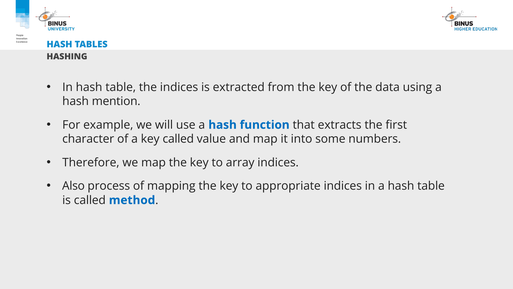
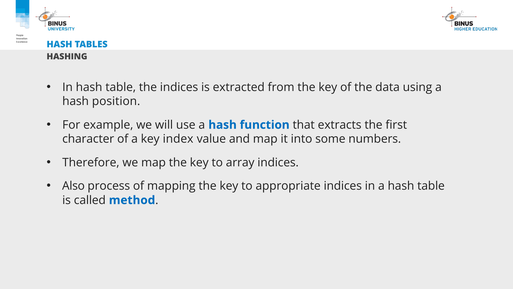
mention: mention -> position (116, 101)
key called: called -> index (178, 139)
